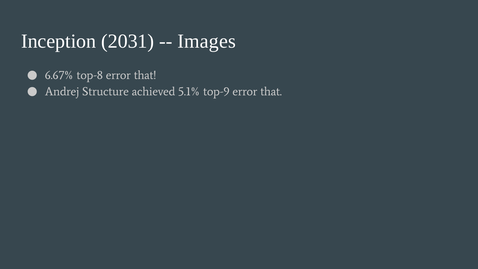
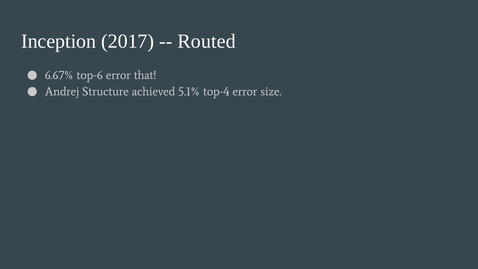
2031: 2031 -> 2017 (128, 41)
Images: Images -> Routed (207, 41)
top-8: top-8 -> top-6 (90, 75)
top-9: top-9 -> top-4 (216, 92)
that: that -> size (271, 92)
